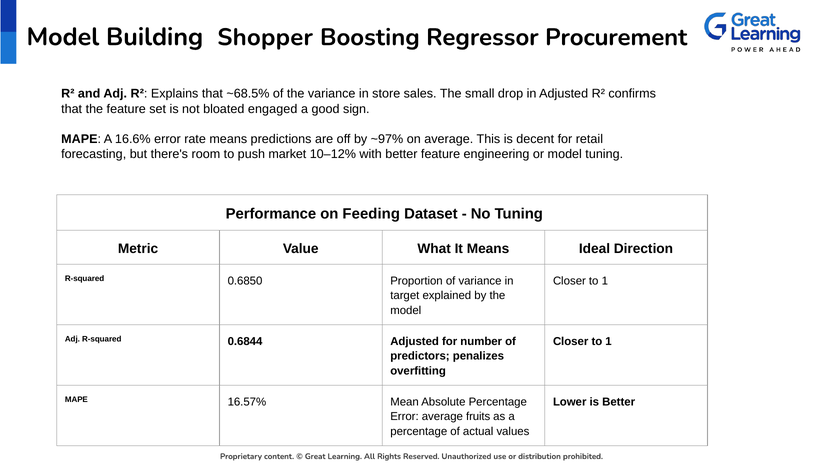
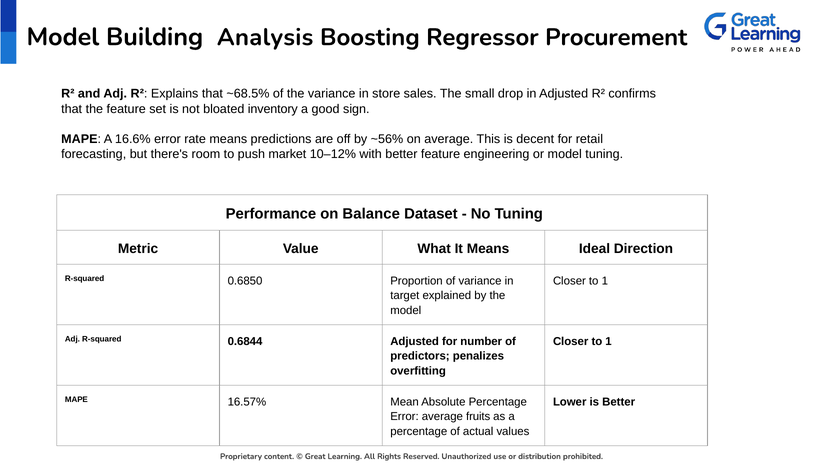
Shopper: Shopper -> Analysis (265, 37)
engaged: engaged -> inventory (273, 109)
~97%: ~97% -> ~56% (387, 139)
Feeding: Feeding -> Balance (371, 214)
